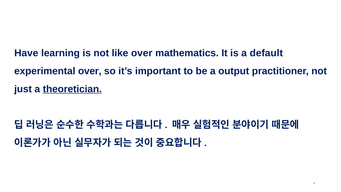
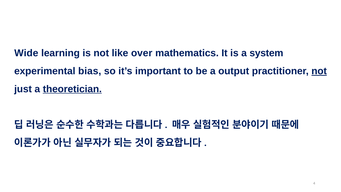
Have: Have -> Wide (26, 53)
default: default -> system (266, 53)
experimental over: over -> bias (90, 71)
not underline: none -> present (319, 71)
